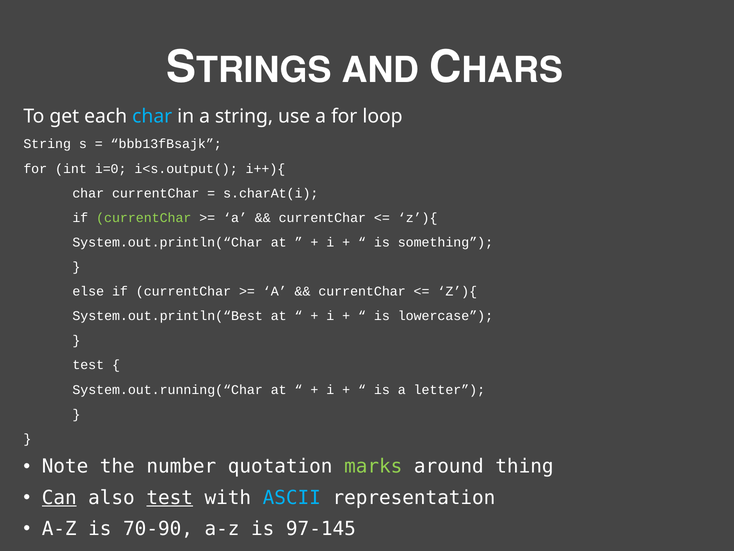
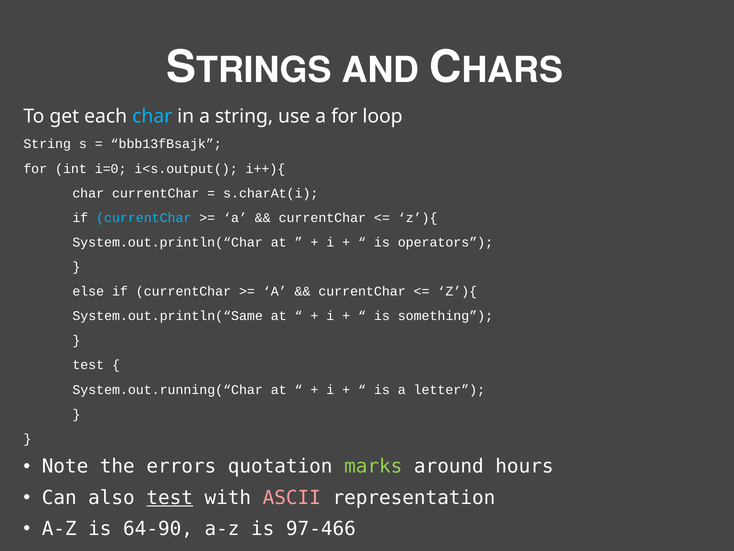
currentChar colour: light green -> light blue (144, 218)
something: something -> operators (445, 242)
System.out.println(“Best: System.out.println(“Best -> System.out.println(“Same (168, 316)
lowercase: lowercase -> something (445, 316)
number: number -> errors (181, 466)
thing: thing -> hours (524, 466)
Can underline: present -> none (59, 497)
ASCII colour: light blue -> pink (292, 497)
70-90: 70-90 -> 64-90 (158, 528)
97-145: 97-145 -> 97-466 (321, 528)
